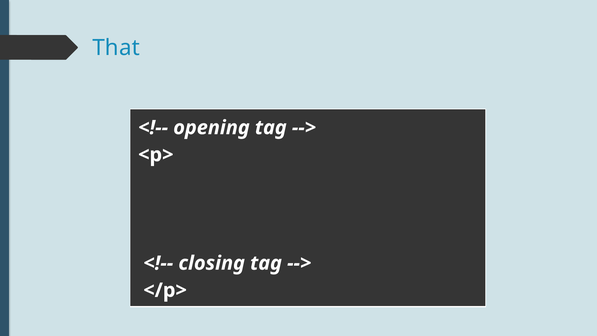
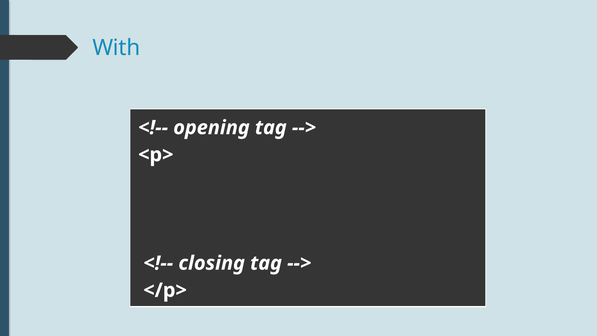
That: That -> With (116, 48)
